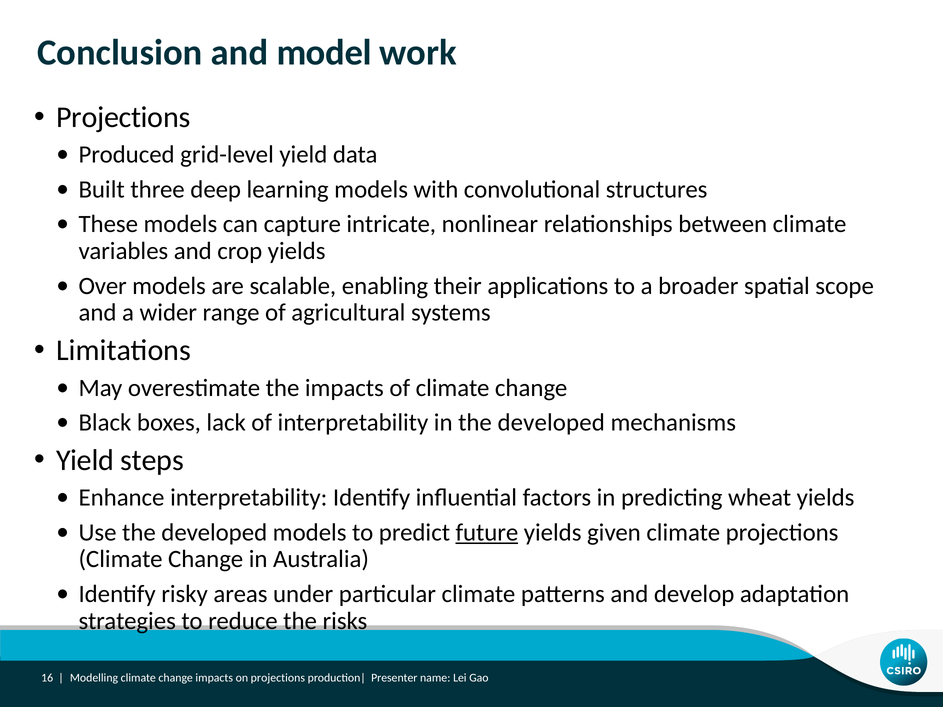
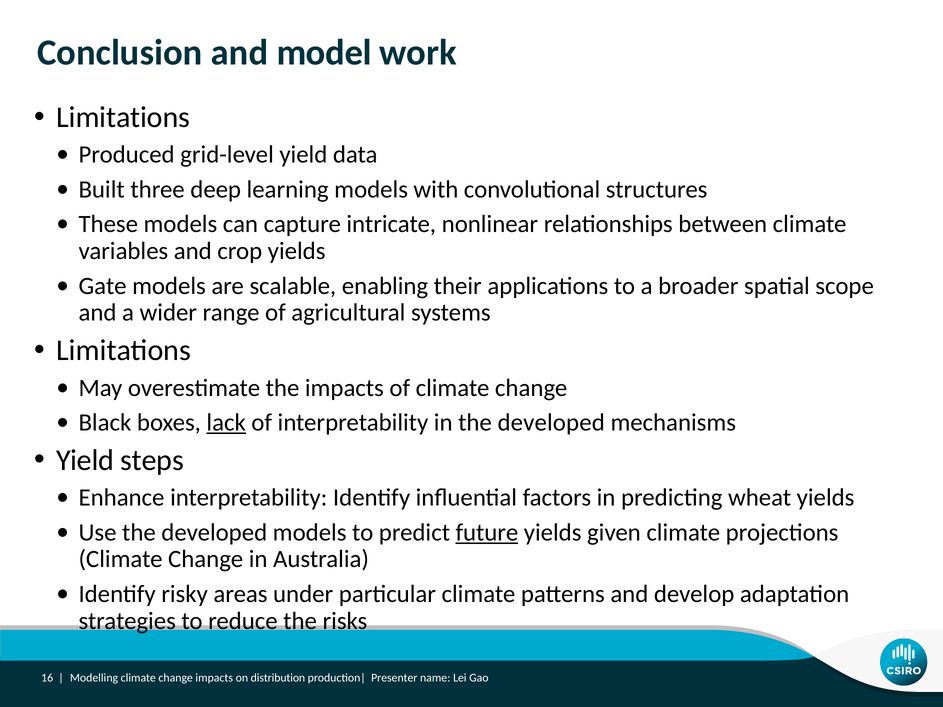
Projections: Projections -> Limitations (123, 117)
Over: Over -> Gate (103, 286)
lack underline: none -> present (226, 423)
on projections: projections -> distribution (278, 678)
